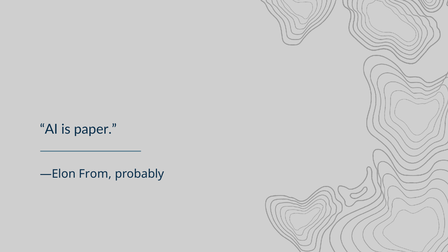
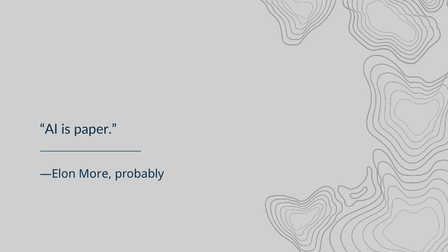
From: From -> More (95, 174)
